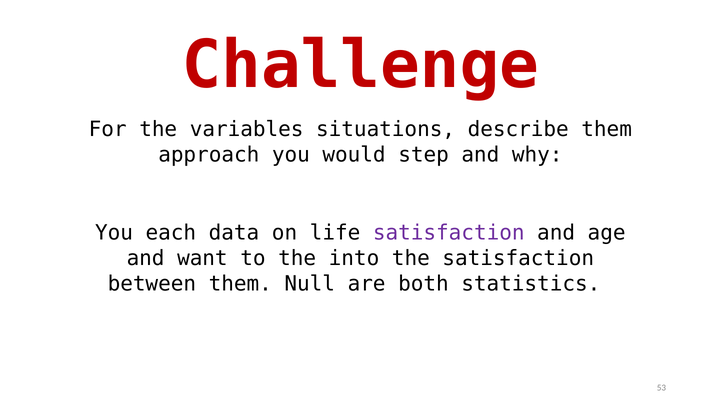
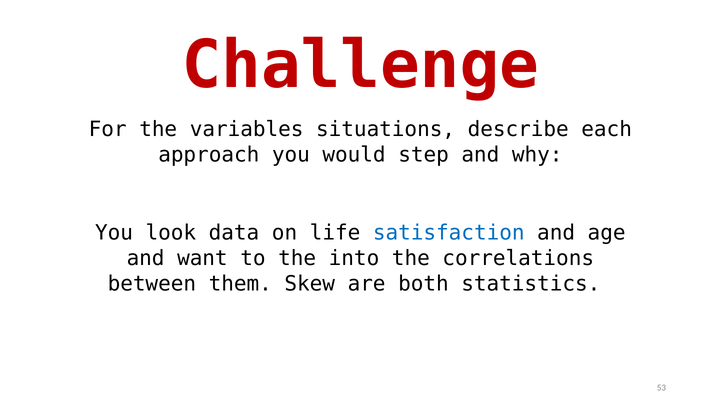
describe them: them -> each (607, 129)
each: each -> look (171, 233)
satisfaction colour: purple -> blue (449, 233)
the satisfaction: satisfaction -> correlations (518, 258)
Null: Null -> Skew (310, 283)
